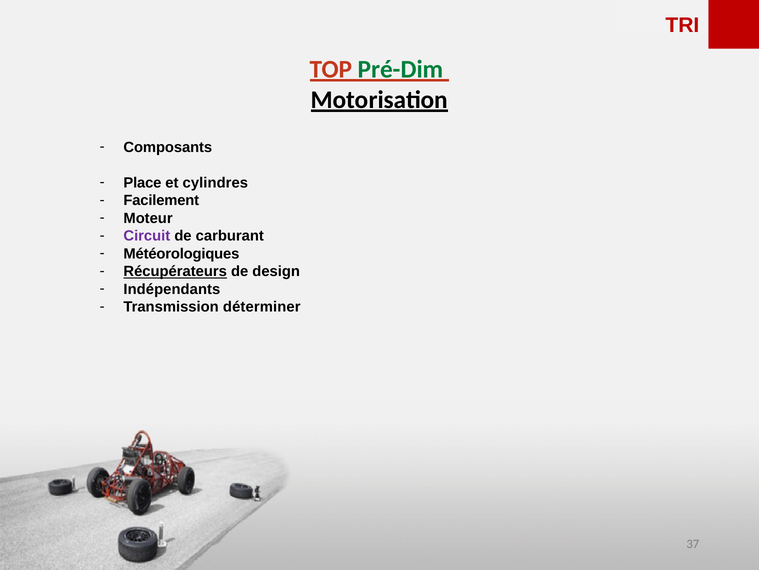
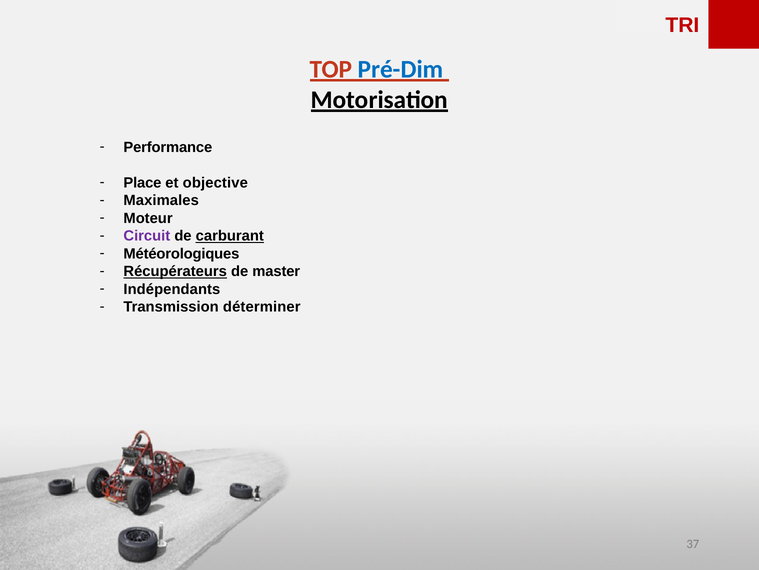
Pré-Dim colour: green -> blue (401, 69)
Composants: Composants -> Performance (168, 147)
cylindres: cylindres -> objective (215, 183)
Facilement: Facilement -> Maximales (161, 200)
carburant underline: none -> present (230, 236)
design: design -> master (276, 271)
